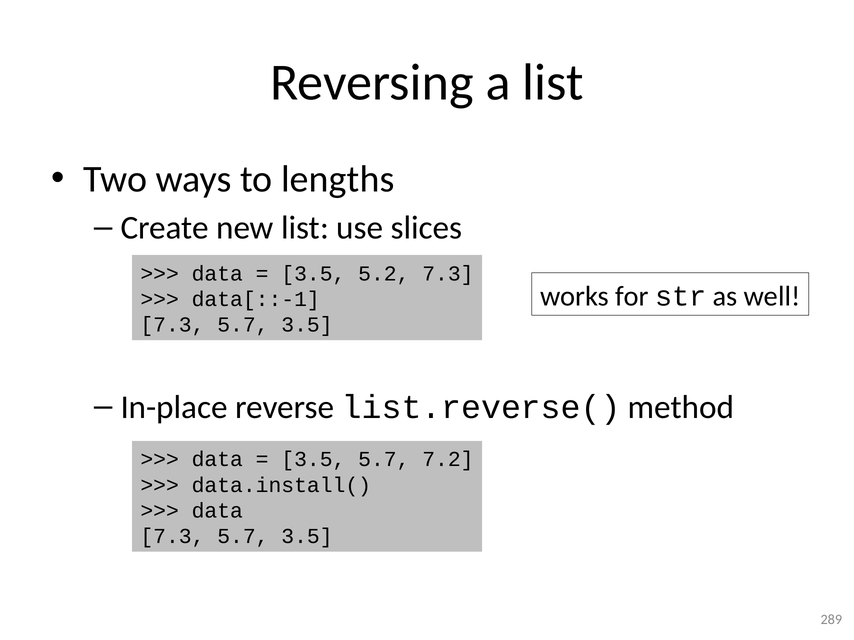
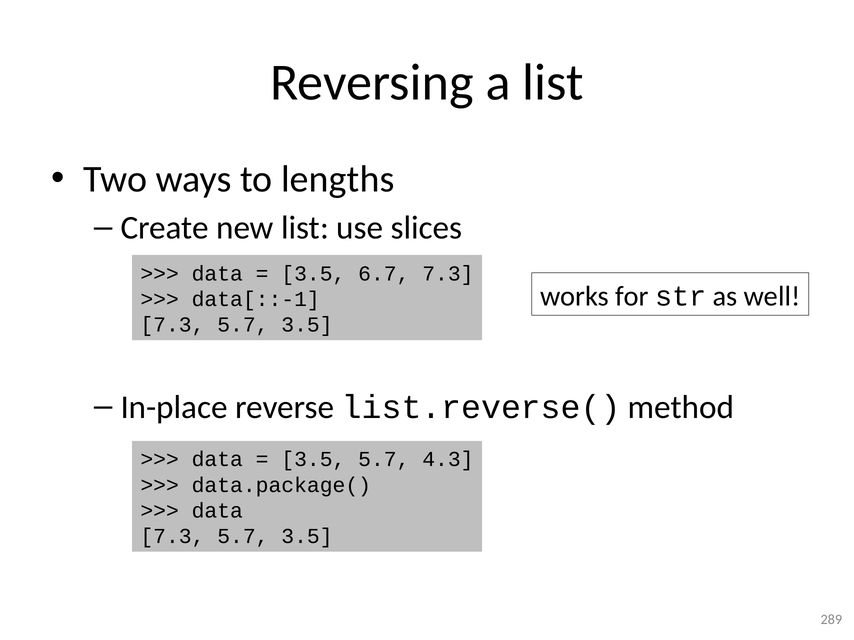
5.2: 5.2 -> 6.7 (384, 274)
7.2: 7.2 -> 4.3 (448, 460)
data.install(: data.install( -> data.package( (281, 485)
